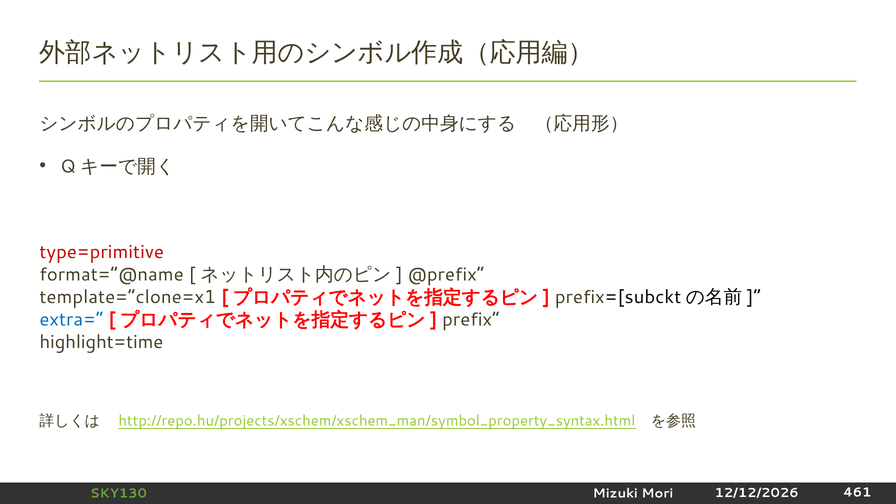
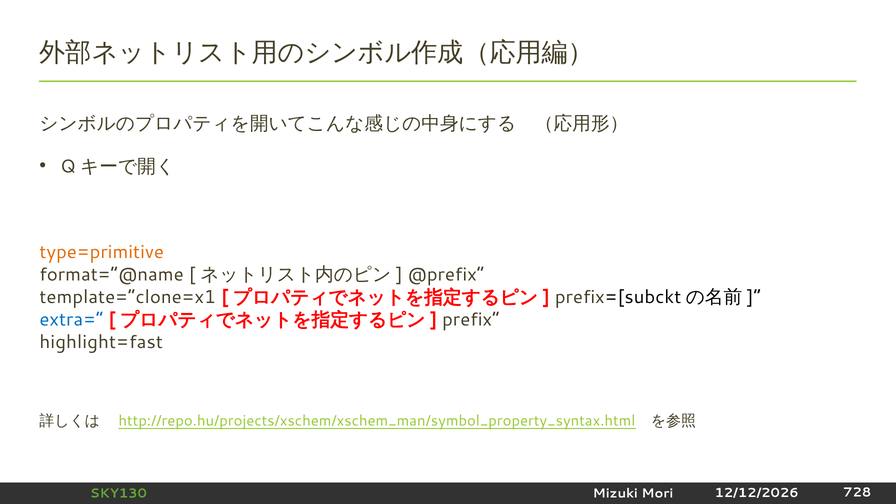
type=primitive colour: red -> orange (102, 252)
highlight=time: highlight=time -> highlight=fast (101, 342)
461: 461 -> 728 (857, 493)
